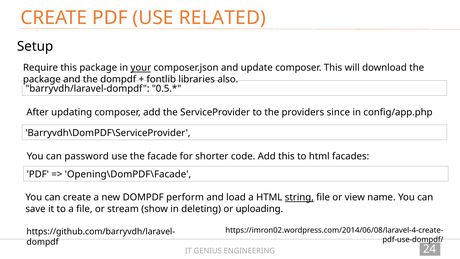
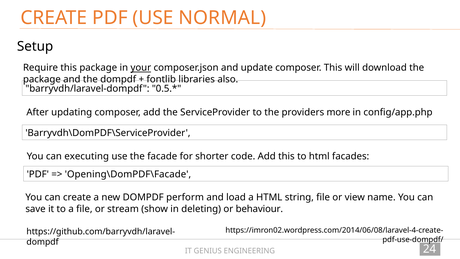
RELATED: RELATED -> NORMAL (222, 18)
since: since -> more (338, 112)
password: password -> executing (87, 156)
string underline: present -> none (299, 197)
uploading: uploading -> behaviour (259, 209)
